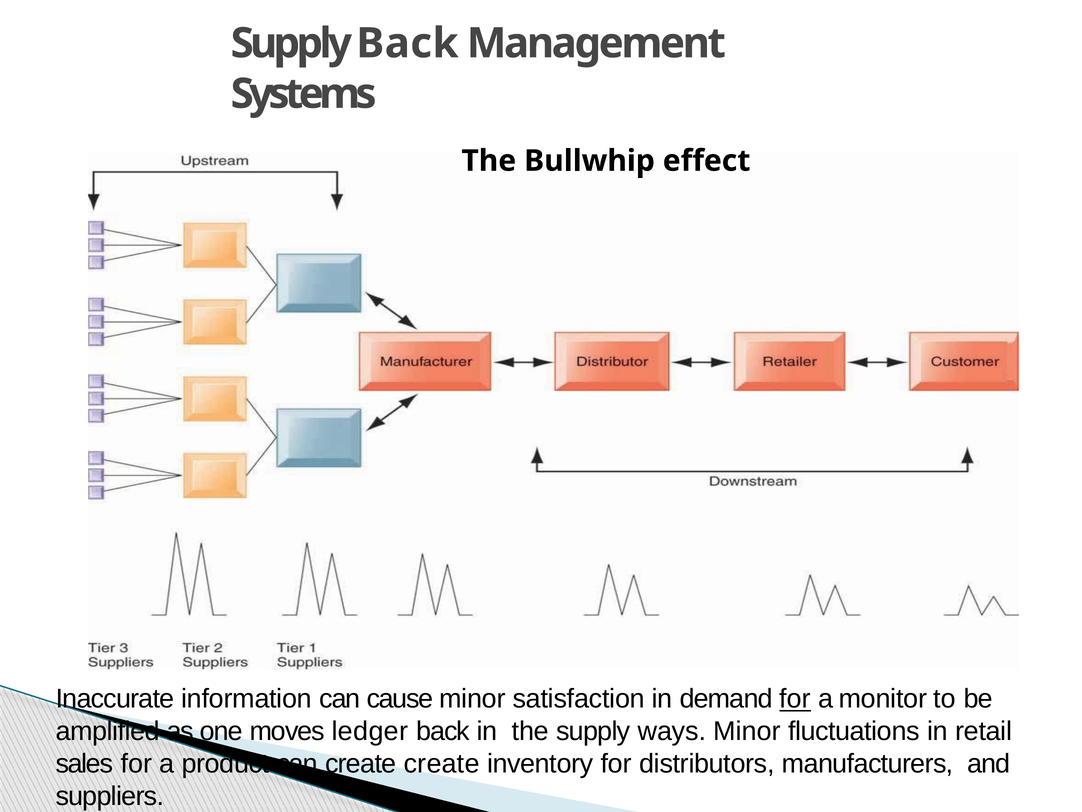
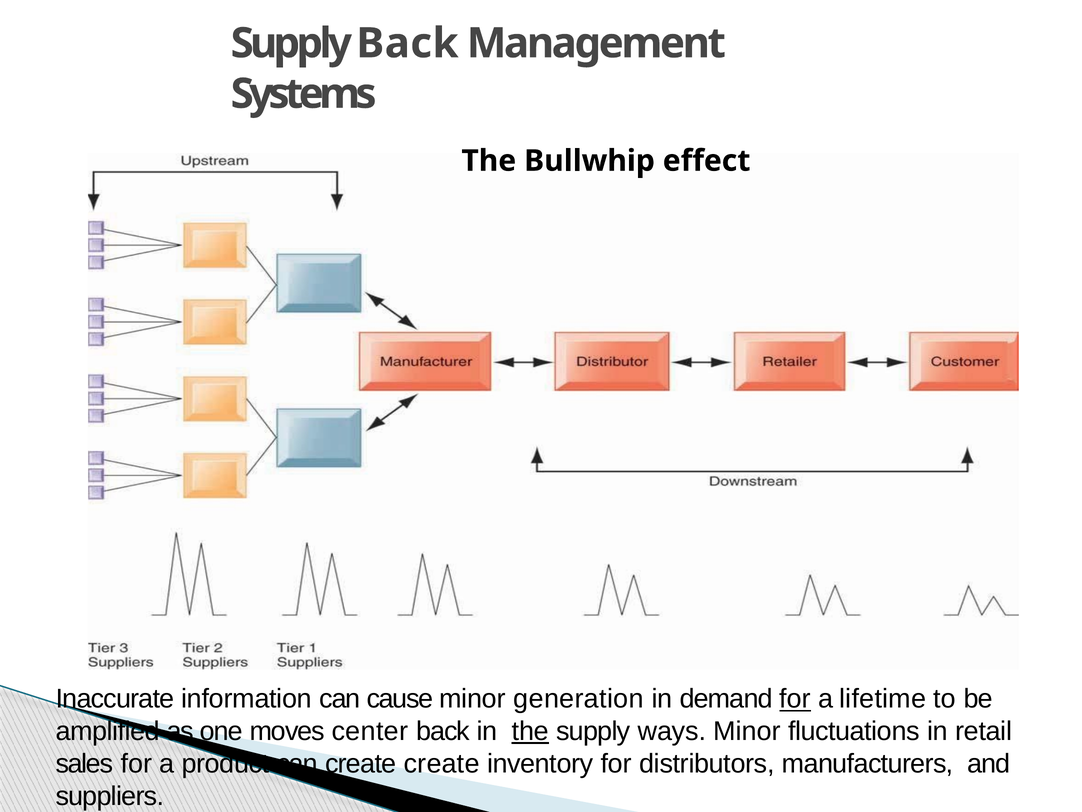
satisfaction: satisfaction -> generation (579, 699)
monitor: monitor -> lifetime (883, 699)
ledger: ledger -> center (370, 731)
the underline: none -> present (530, 731)
